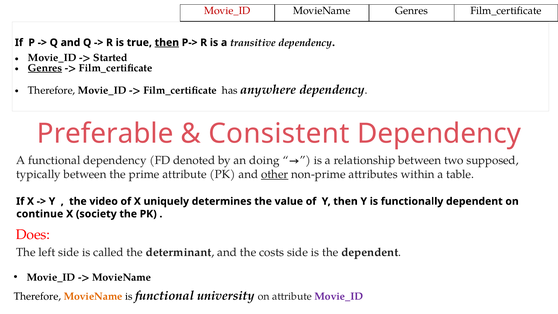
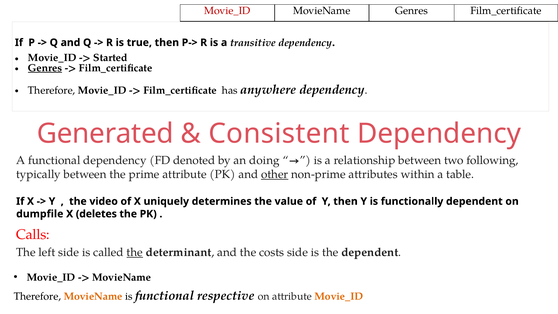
then underline: present -> none (167, 43)
Preferable: Preferable -> Generated (105, 133)
supposed: supposed -> following (493, 160)
continue: continue -> dumpfile (40, 214)
society: society -> deletes (96, 214)
Does: Does -> Calls (33, 234)
the underline: none -> present (135, 252)
university: university -> respective (226, 295)
Movie_ID colour: purple -> orange (339, 296)
